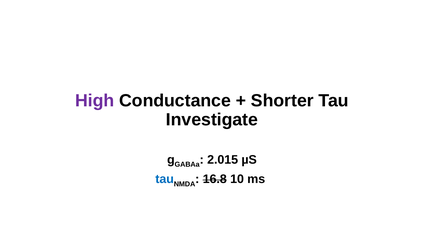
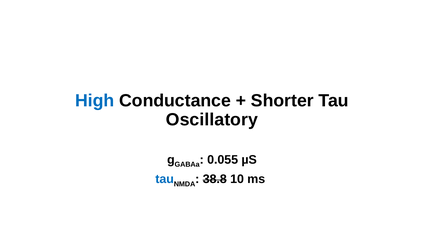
High colour: purple -> blue (95, 101)
Investigate: Investigate -> Oscillatory (212, 120)
2.015: 2.015 -> 0.055 (223, 160)
16.8: 16.8 -> 38.8 (215, 180)
